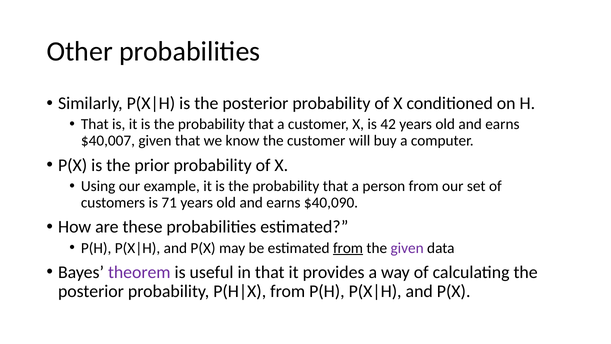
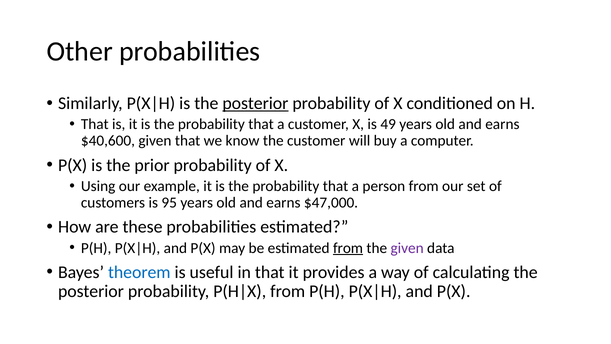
posterior underline: none -> present (255, 103)
42: 42 -> 49 (388, 124)
$40,007: $40,007 -> $40,600 (108, 141)
71: 71 -> 95 (169, 203)
$40,090: $40,090 -> $47,000 (331, 203)
theorem colour: purple -> blue (139, 272)
